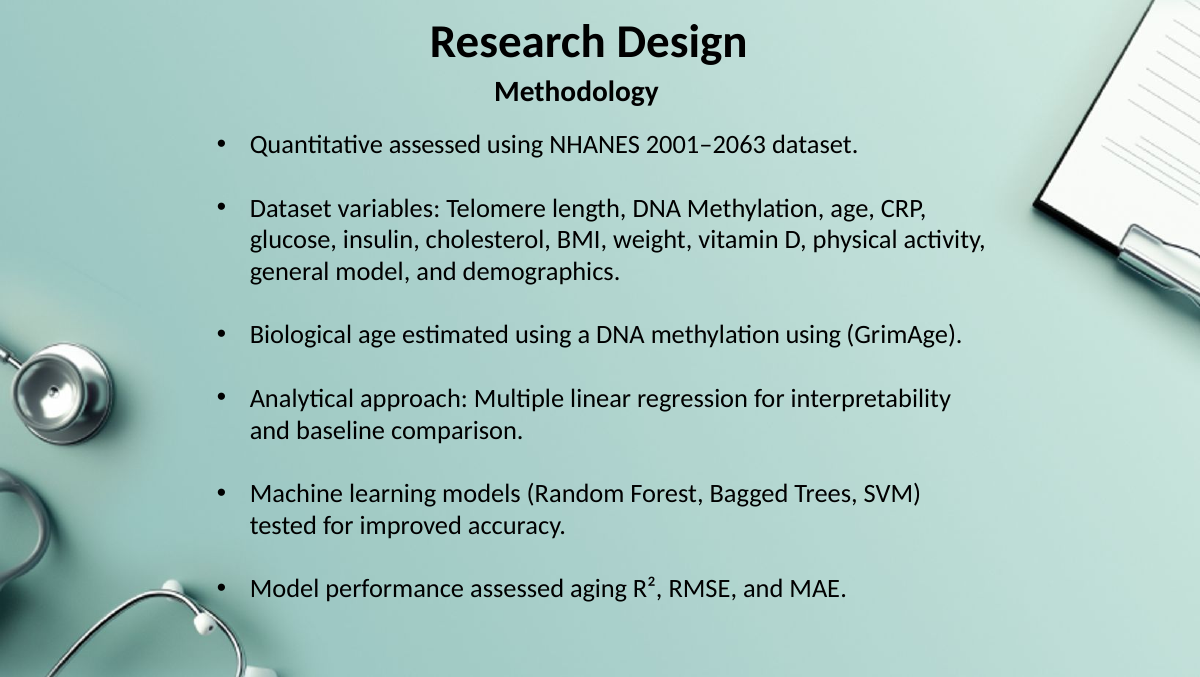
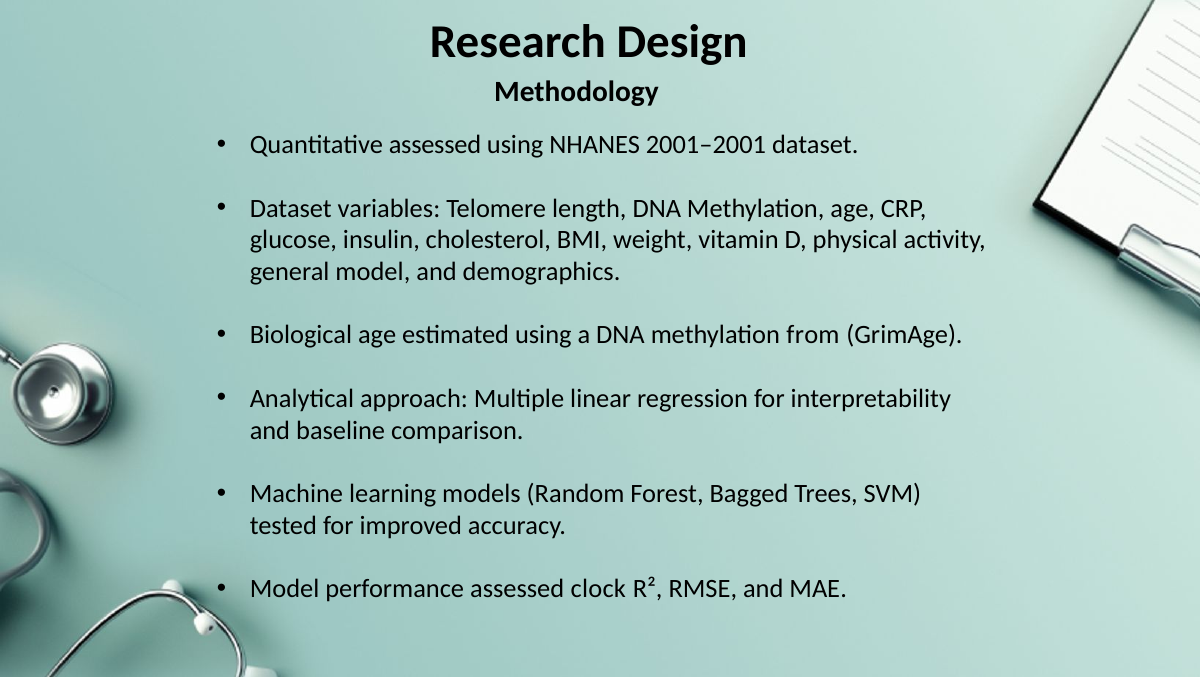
2001–2063: 2001–2063 -> 2001–2001 (706, 145)
methylation using: using -> from (813, 335)
aging: aging -> clock (598, 589)
